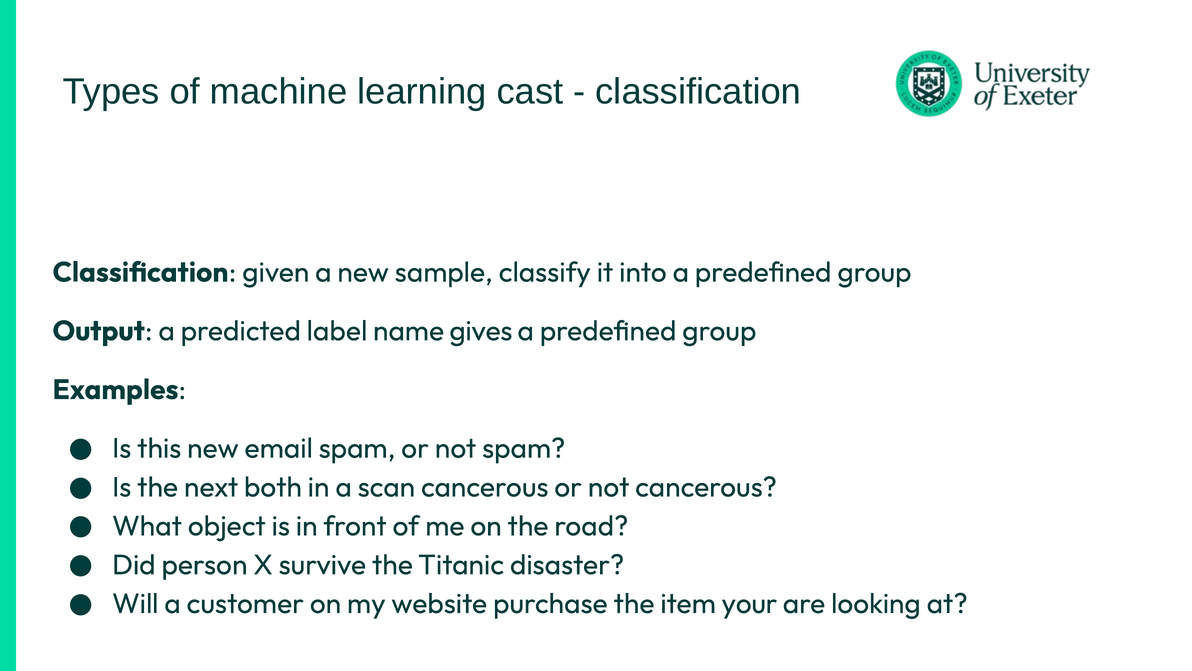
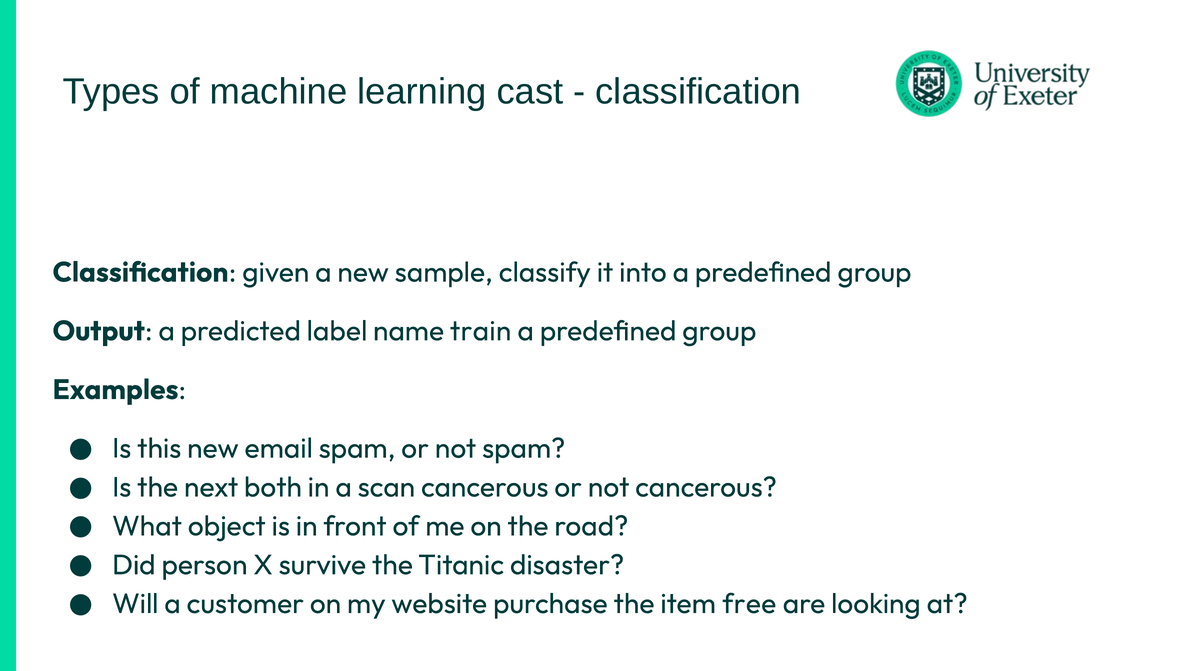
gives: gives -> train (481, 331)
your: your -> free (749, 603)
